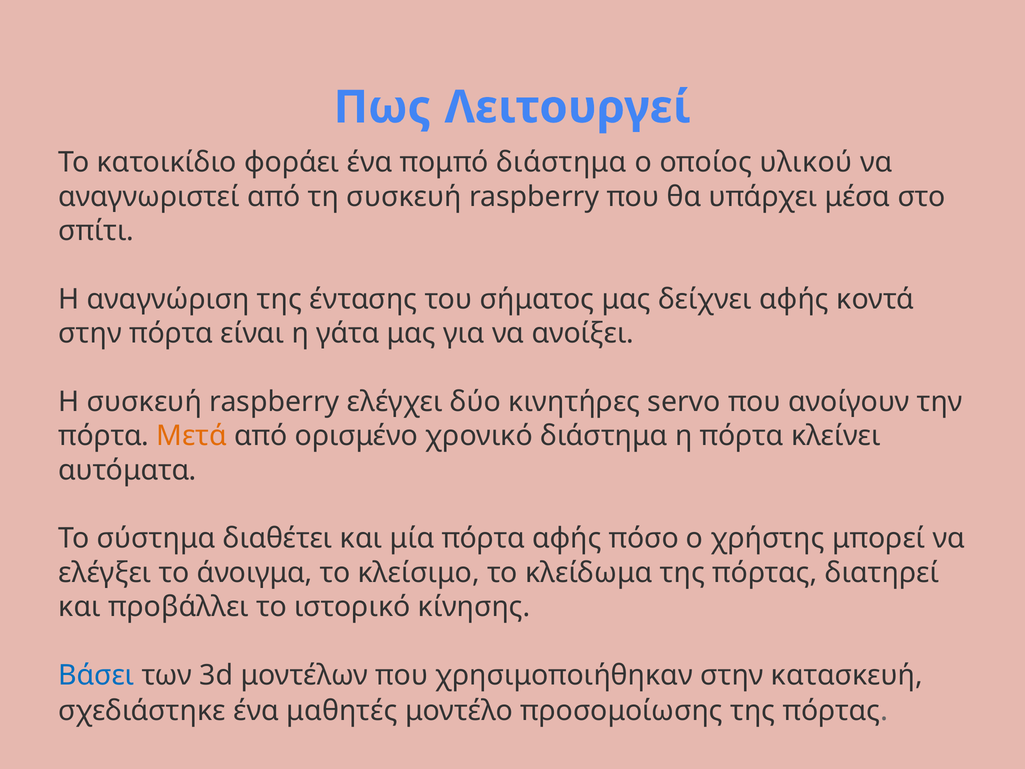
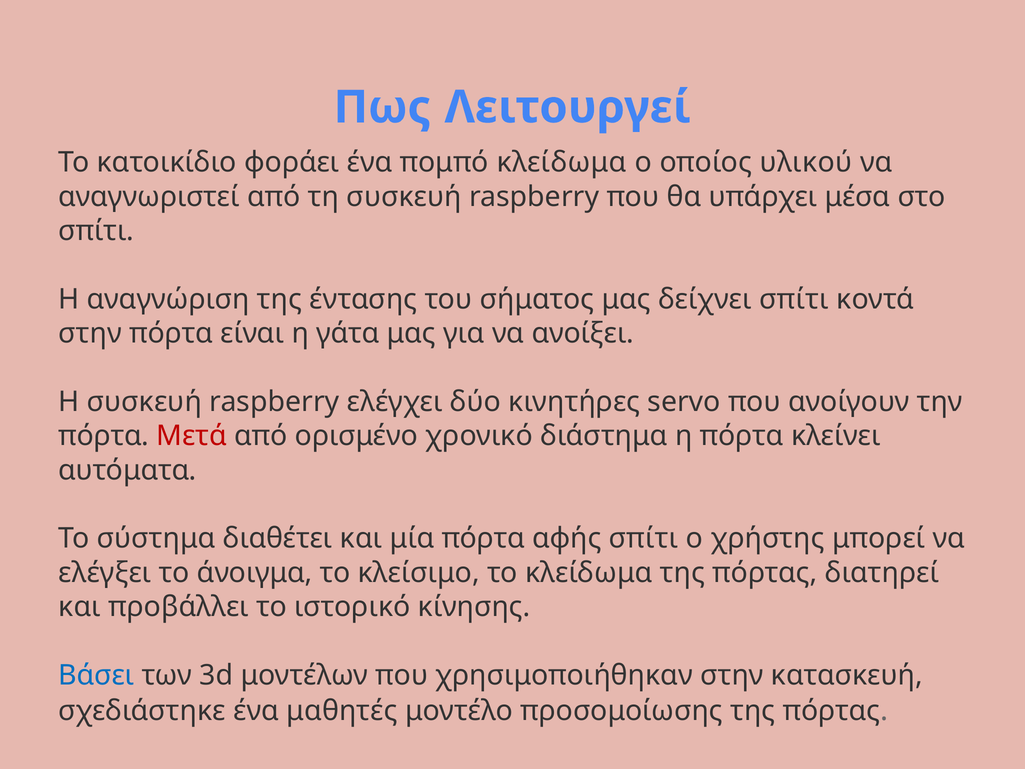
πομπό διάστημα: διάστημα -> κλείδωμα (562, 162)
δείχνει αφής: αφής -> σπίτι (794, 299)
Μετά colour: orange -> red (192, 436)
αφής πόσο: πόσο -> σπίτι (644, 538)
